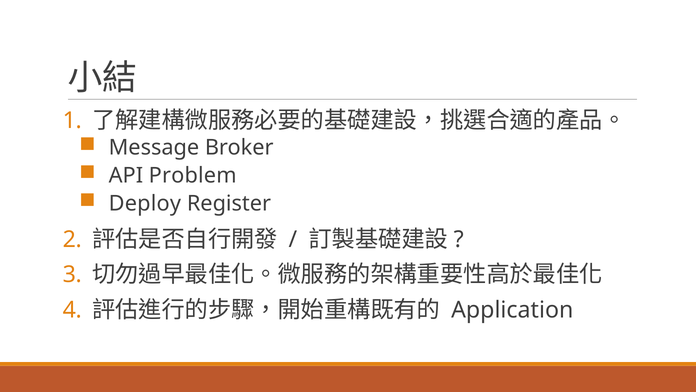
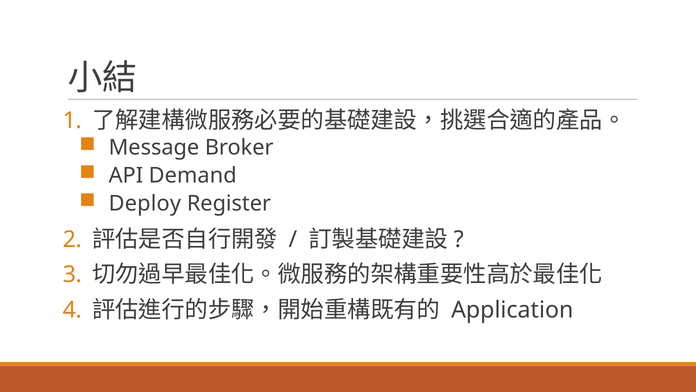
Problem: Problem -> Demand (193, 175)
